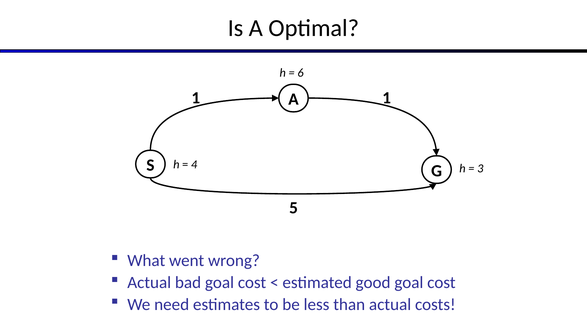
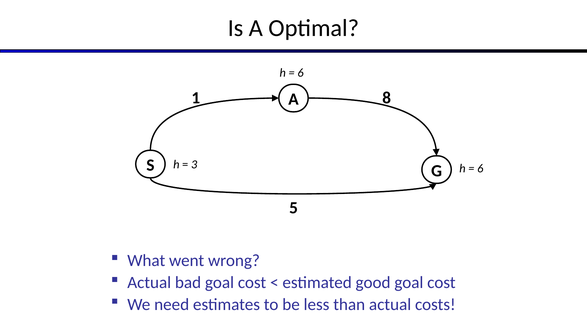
1 1: 1 -> 8 (387, 98)
4: 4 -> 3 (194, 164)
3: 3 -> 6 (480, 169)
